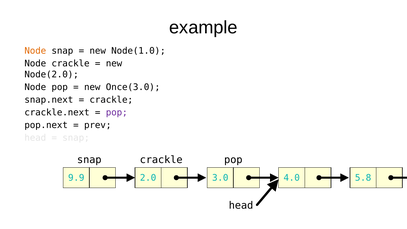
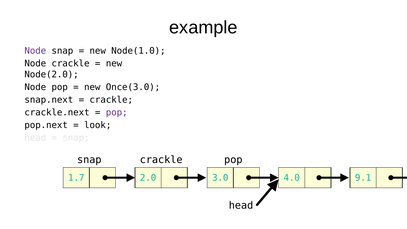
Node colour: orange -> purple (35, 51)
prev: prev -> look (98, 125)
9.9: 9.9 -> 1.7 (76, 178)
5.8: 5.8 -> 9.1 (363, 178)
